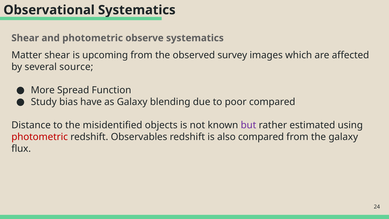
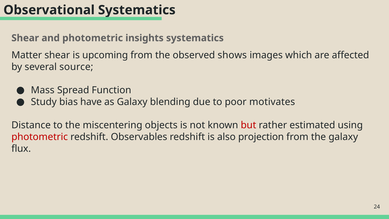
observe: observe -> insights (145, 38)
survey: survey -> shows (232, 55)
More: More -> Mass (43, 90)
poor compared: compared -> motivates (272, 102)
misidentified: misidentified -> miscentering (113, 125)
but colour: purple -> red (248, 125)
also compared: compared -> projection (261, 137)
